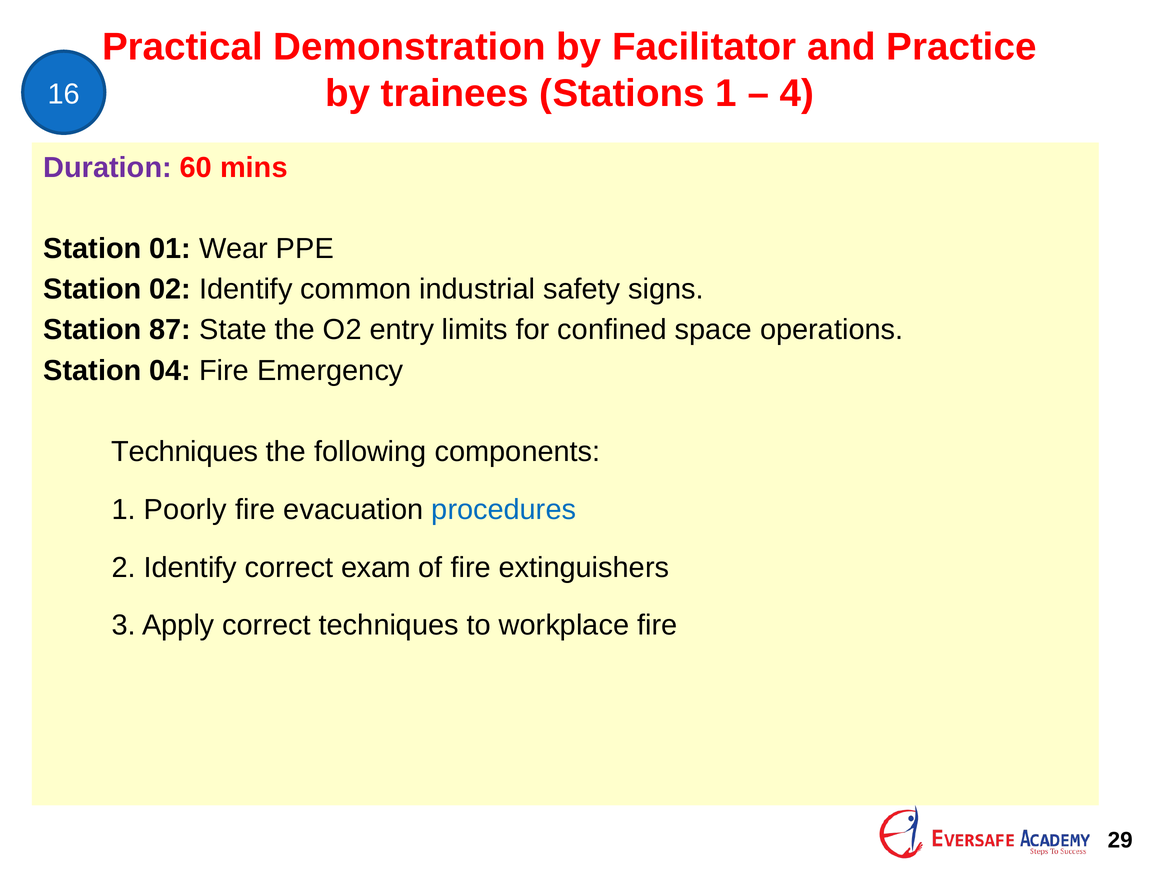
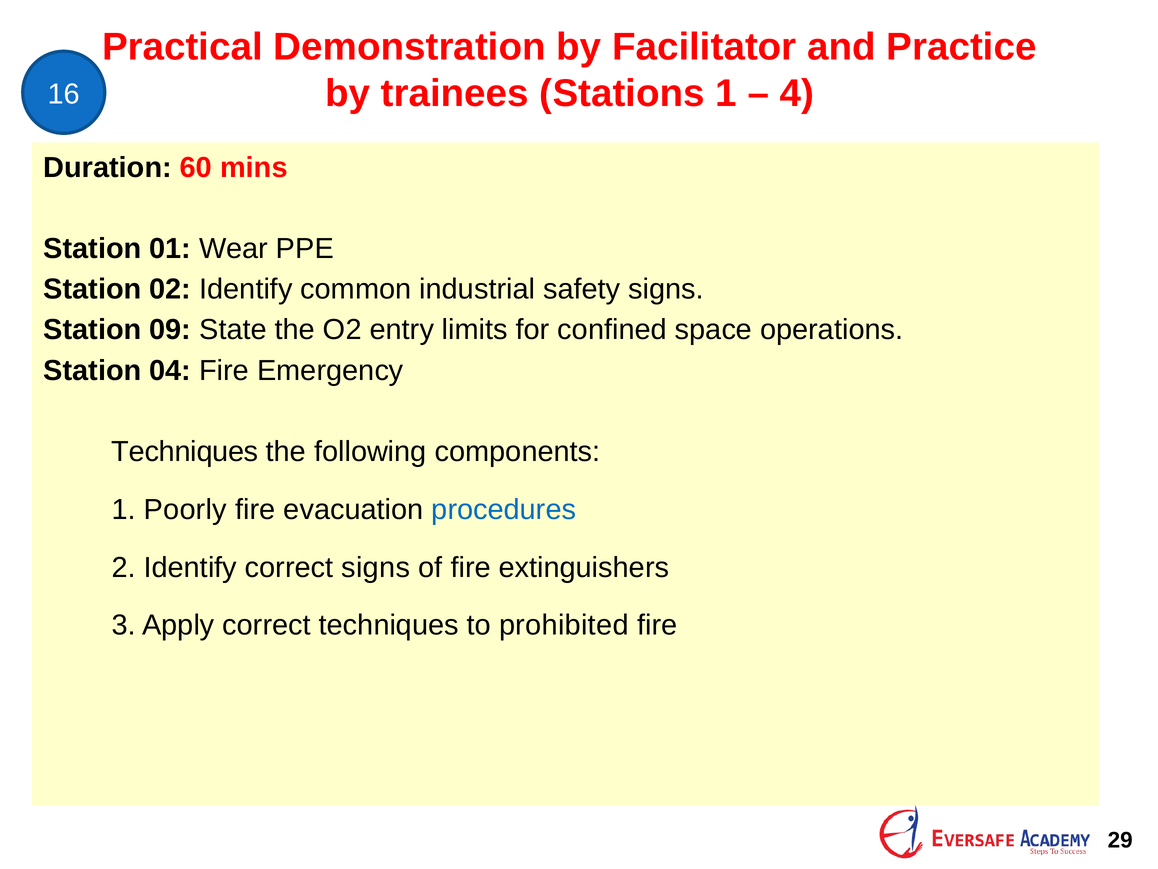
Duration colour: purple -> black (108, 168)
87: 87 -> 09 (170, 330)
exam: exam -> signs (376, 567)
workplace: workplace -> prohibited (564, 625)
